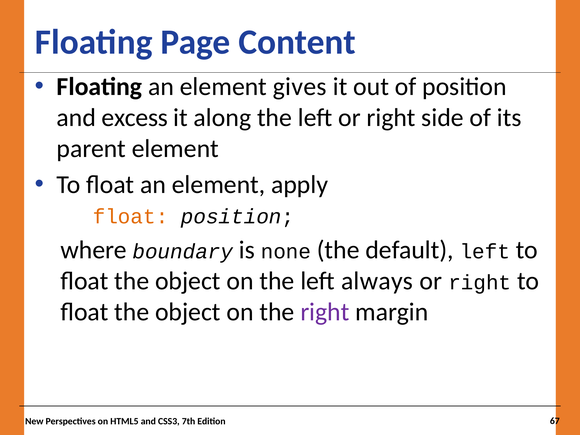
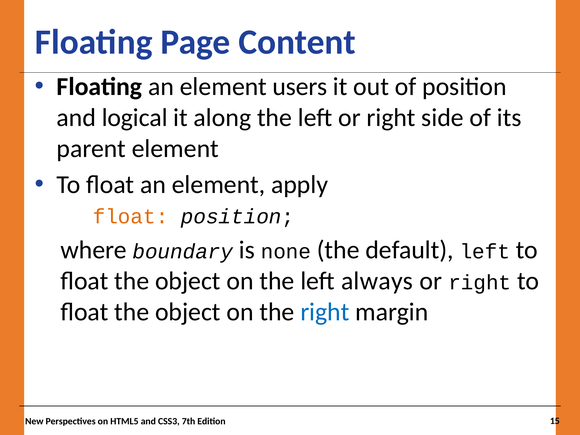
gives: gives -> users (300, 87)
excess: excess -> logical (135, 118)
right colour: purple -> blue (325, 312)
67: 67 -> 15 (555, 421)
